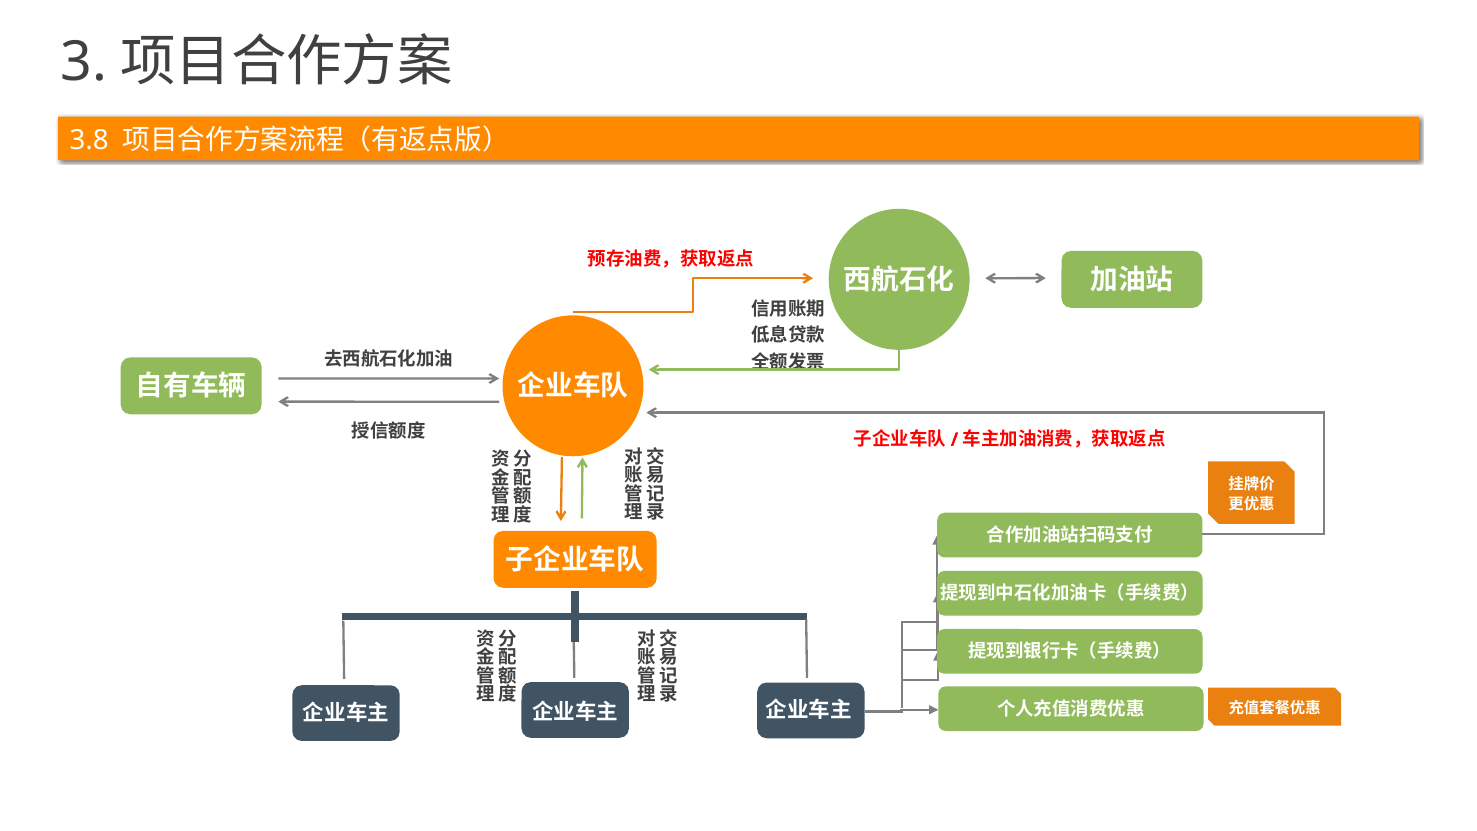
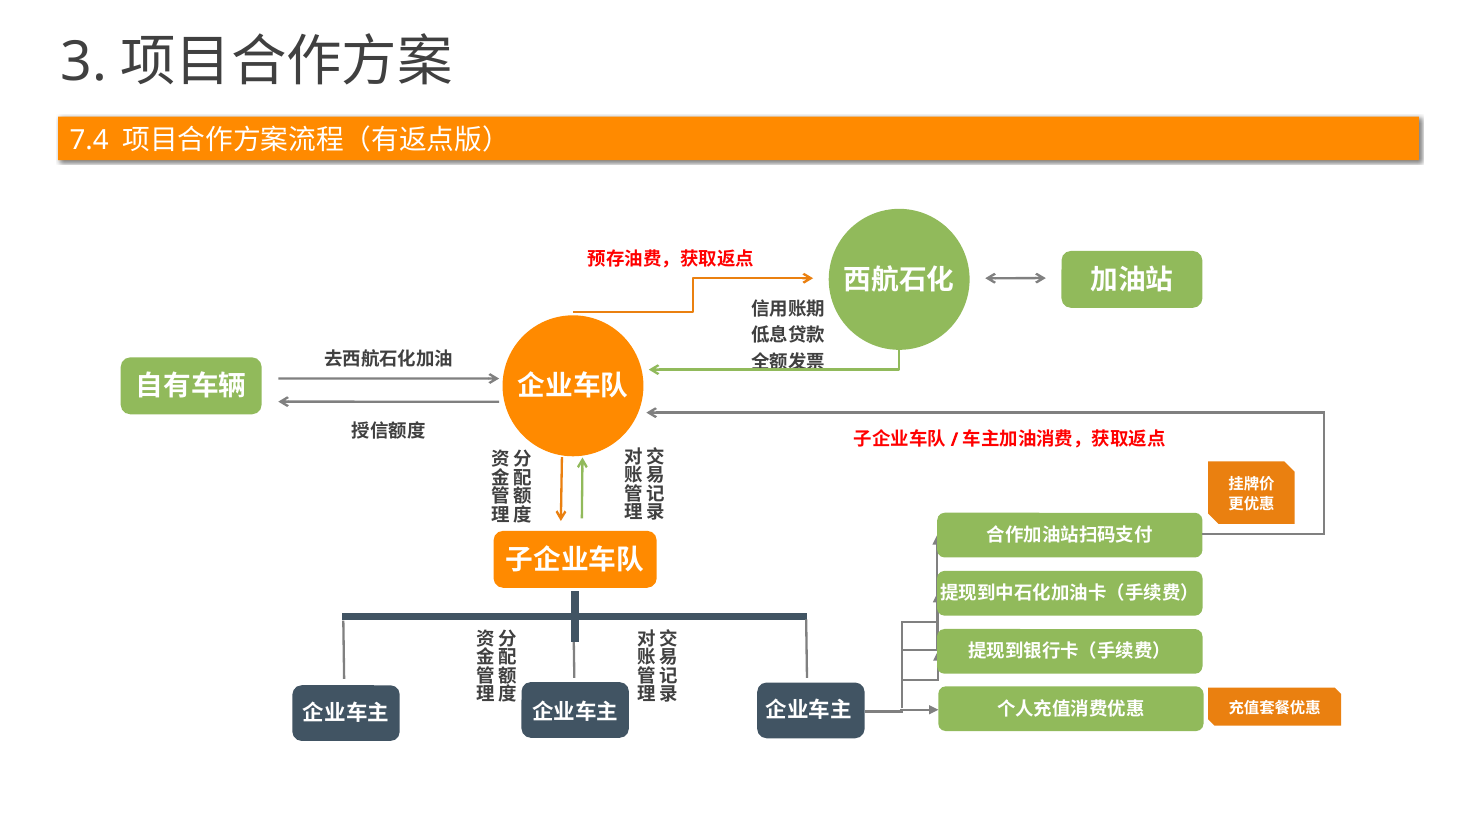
3.8: 3.8 -> 7.4 (89, 140)
